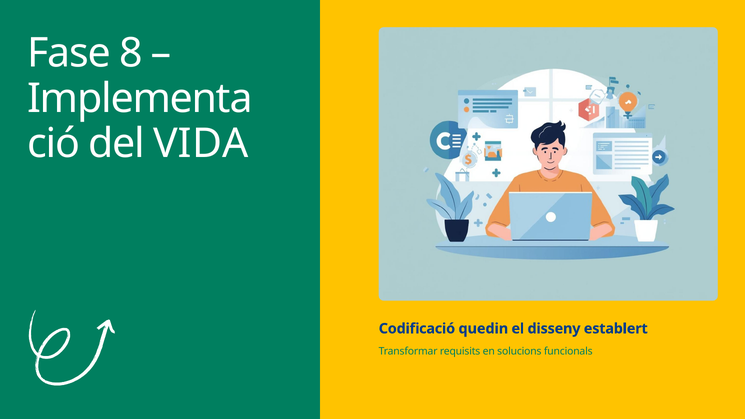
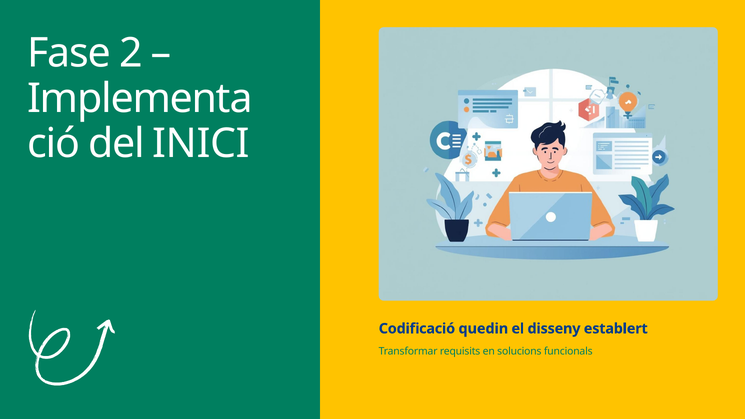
8: 8 -> 2 (131, 53)
VIDA: VIDA -> INICI (201, 144)
